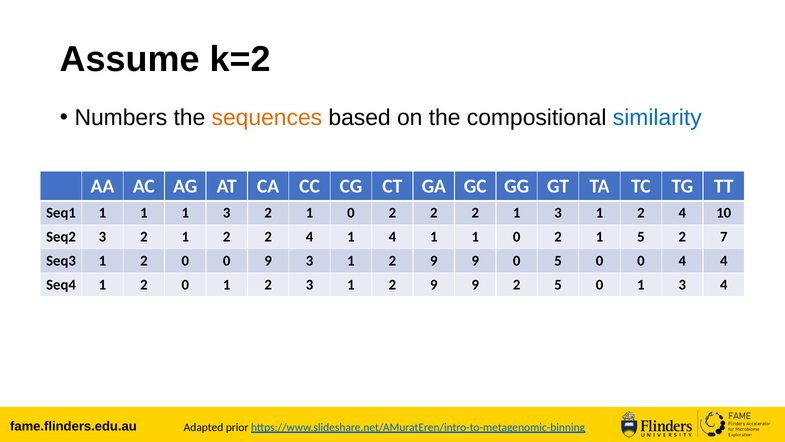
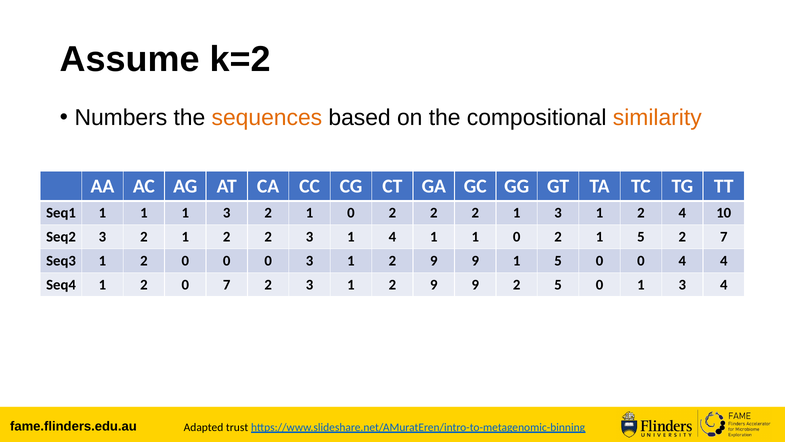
similarity colour: blue -> orange (657, 117)
2 2 4: 4 -> 3 (310, 237)
0 0 9: 9 -> 0 (268, 261)
9 0: 0 -> 1 (517, 261)
2 0 1: 1 -> 7 (227, 284)
prior: prior -> trust (237, 427)
